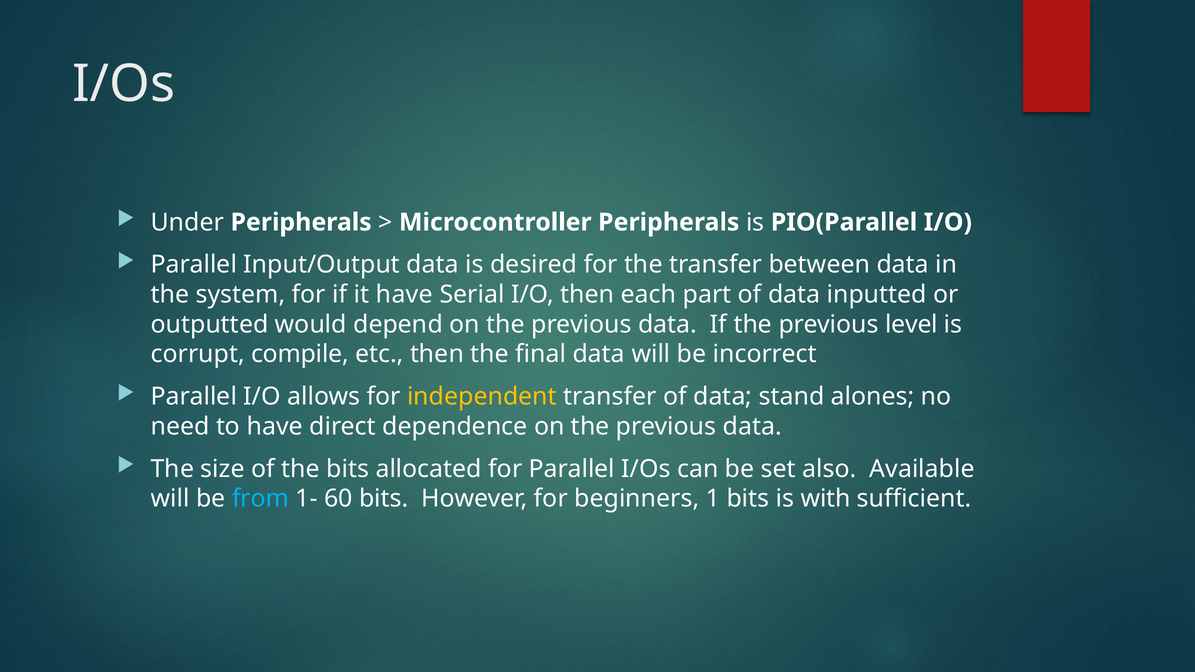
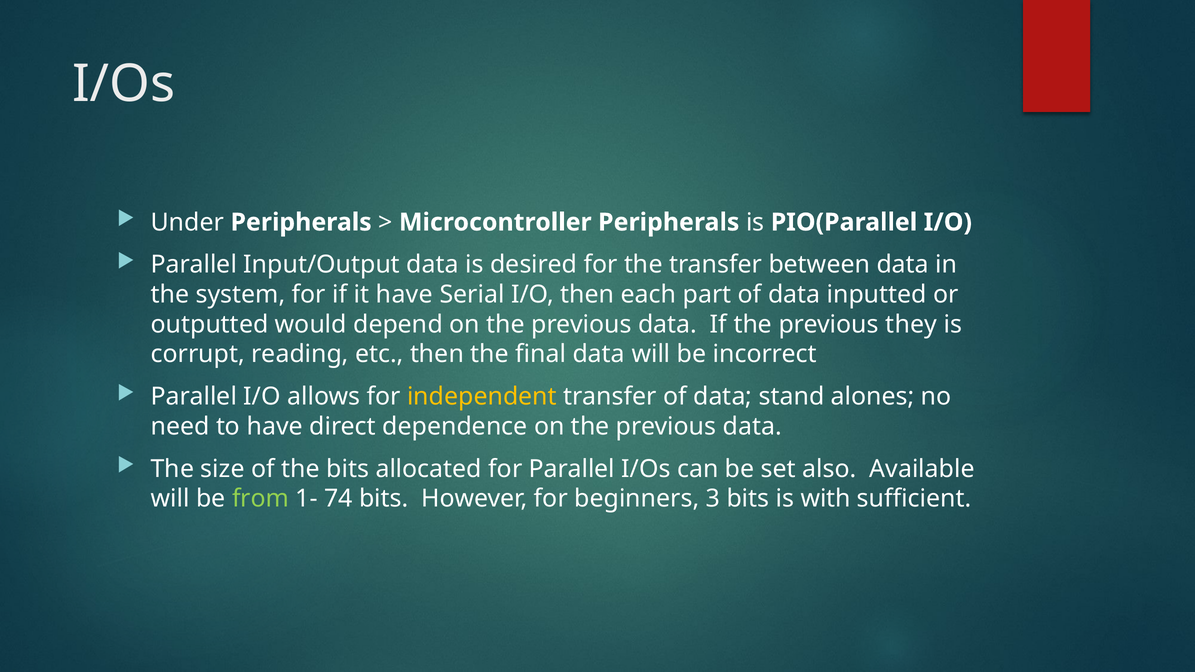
level: level -> they (911, 324)
compile: compile -> reading (300, 354)
from colour: light blue -> light green (260, 499)
60: 60 -> 74 (338, 499)
1: 1 -> 3 (713, 499)
